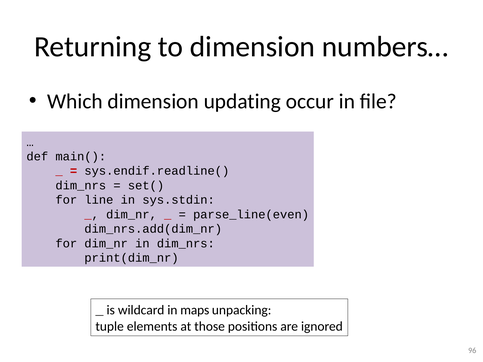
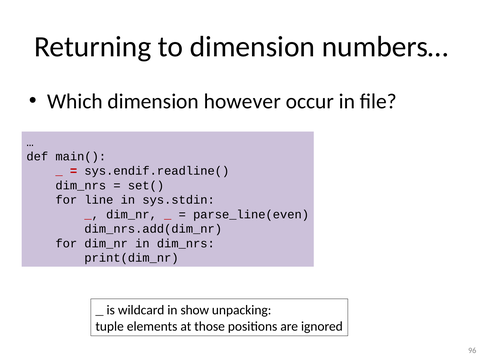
updating: updating -> however (242, 101)
maps: maps -> show (195, 310)
